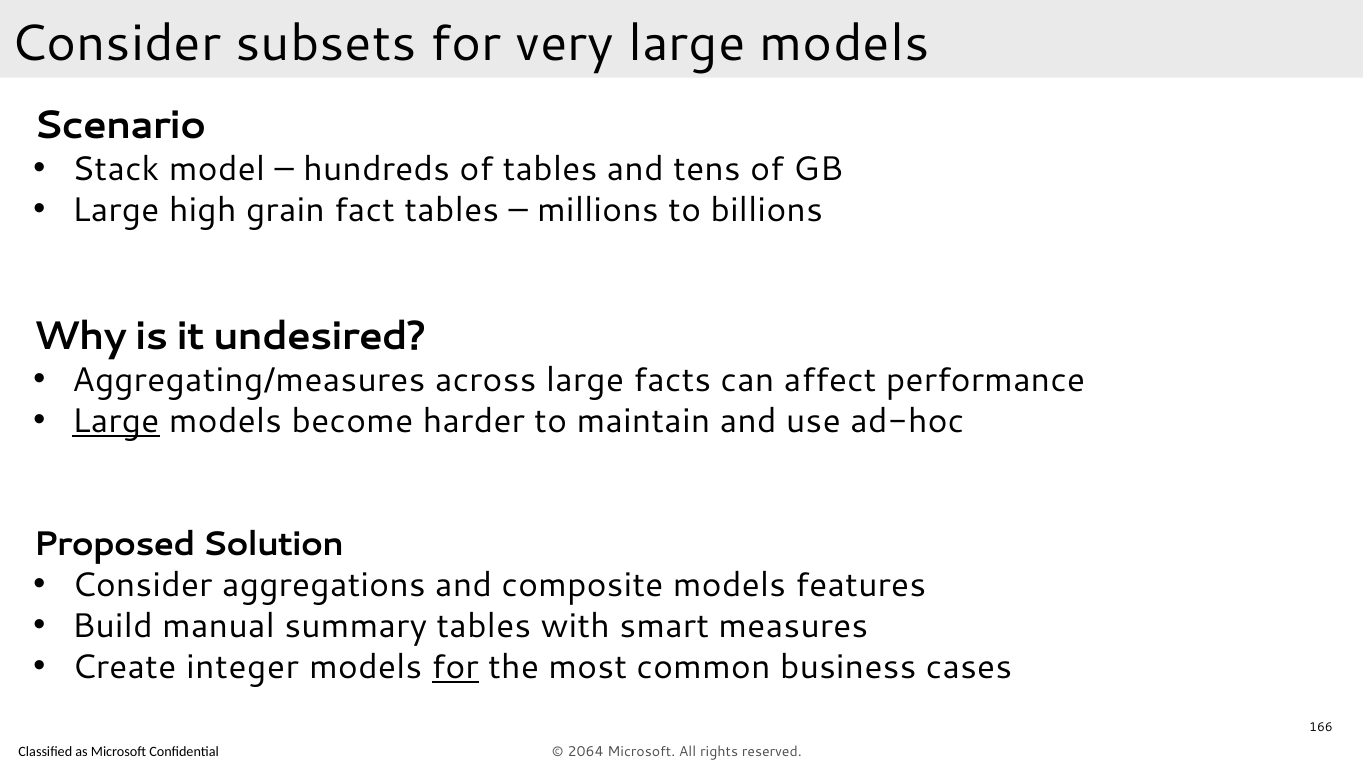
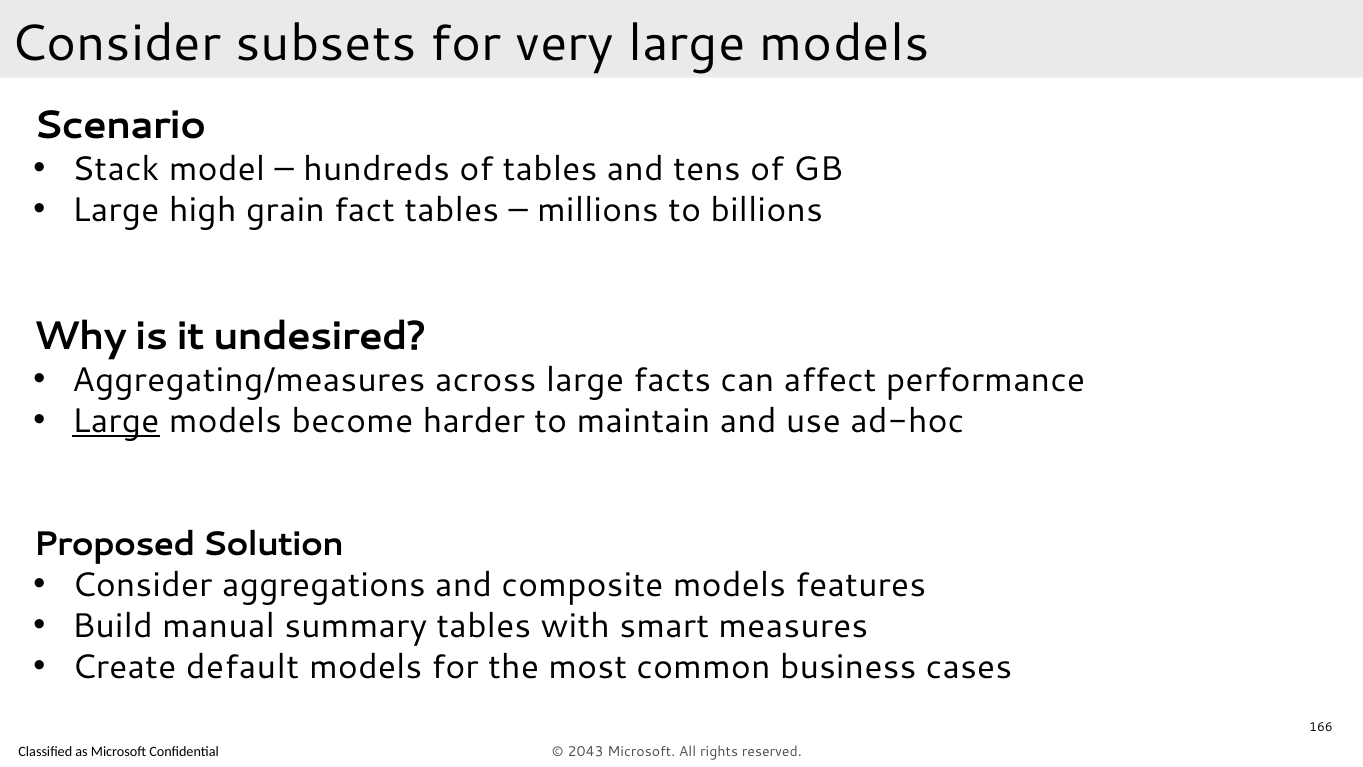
integer: integer -> default (243, 667)
for underline: present -> none (455, 667)
2064: 2064 -> 2043 (586, 751)
